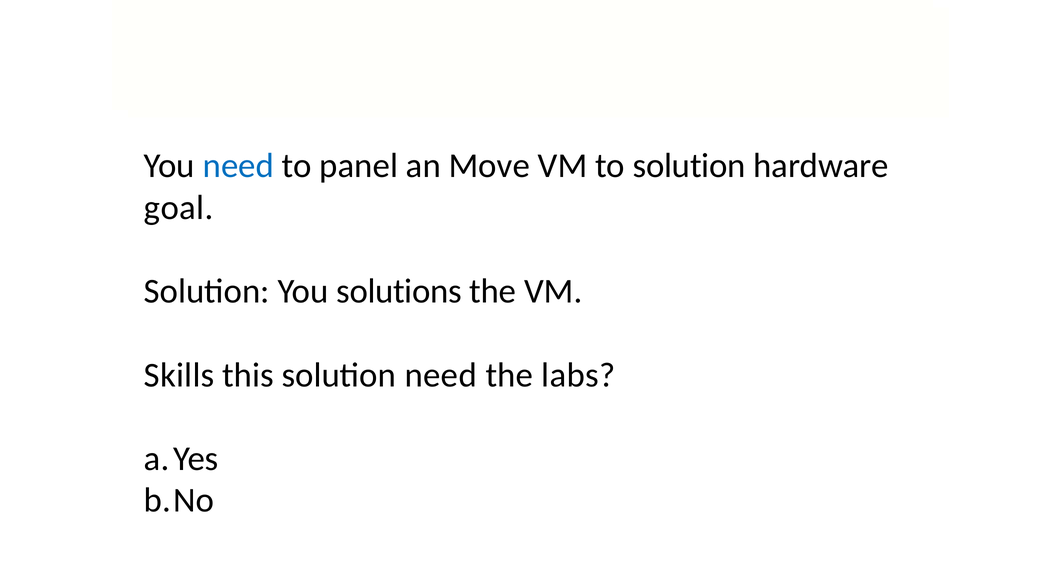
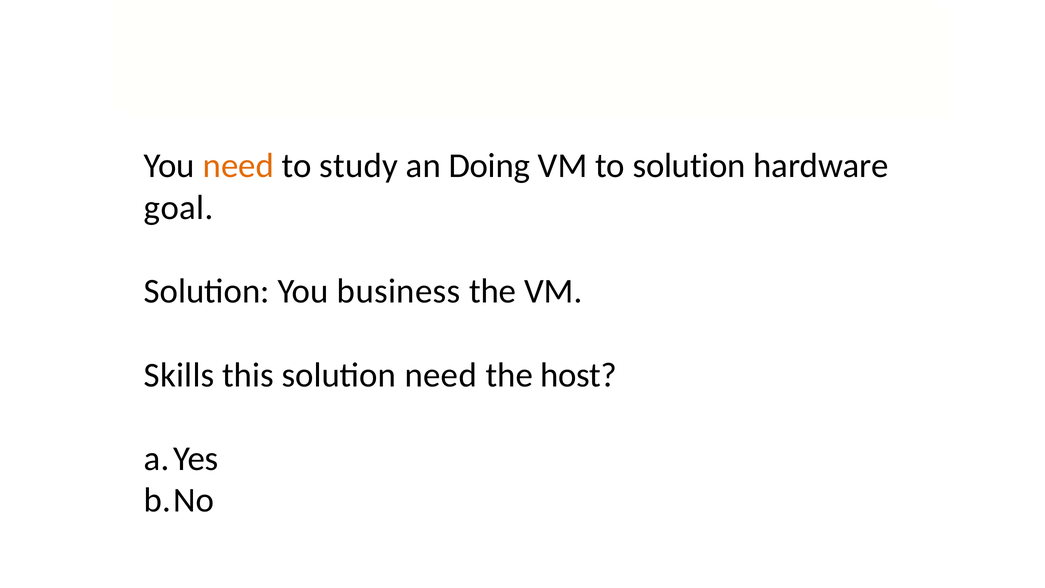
need colour: blue -> orange (238, 166)
panel: panel -> study (359, 166)
Move: Move -> Doing (489, 166)
solutions: solutions -> business (399, 291)
labs: labs -> host (579, 375)
